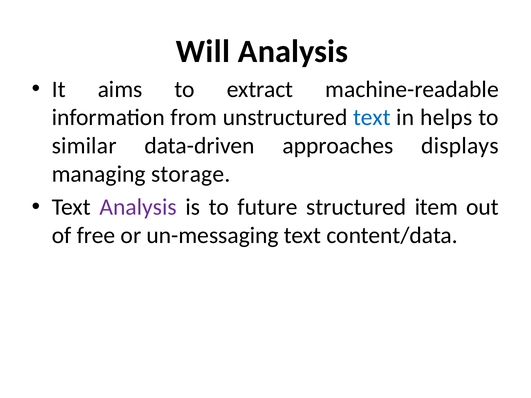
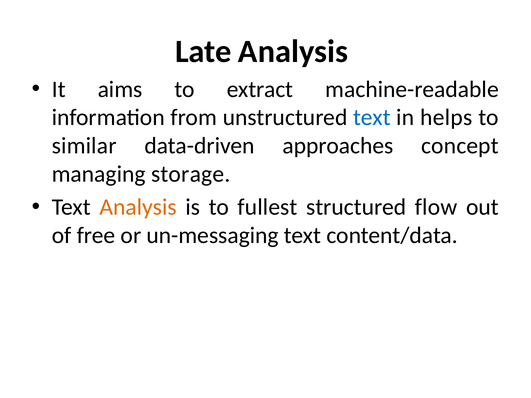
Will: Will -> Late (203, 51)
displays: displays -> concept (460, 146)
Analysis colour: purple -> orange (138, 207)
future: future -> fullest (268, 207)
item: item -> flow (436, 207)
